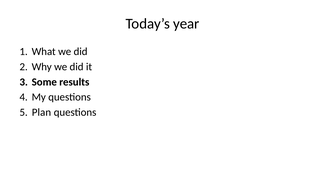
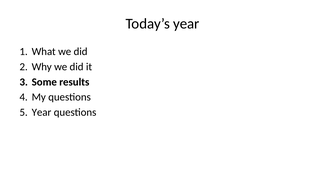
Plan: Plan -> Year (42, 112)
